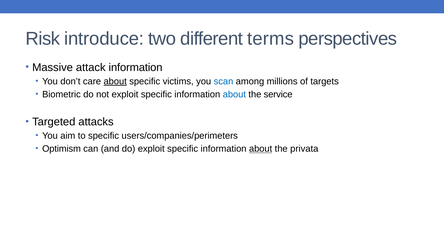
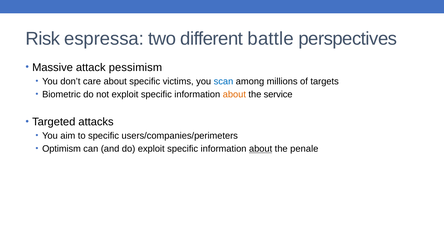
introduce: introduce -> espressa (104, 39)
terms: terms -> battle (271, 39)
attack information: information -> pessimism (135, 67)
about underline: present -> none (115, 81)
about colour: blue -> orange (234, 94)
privata: privata -> penale (304, 149)
